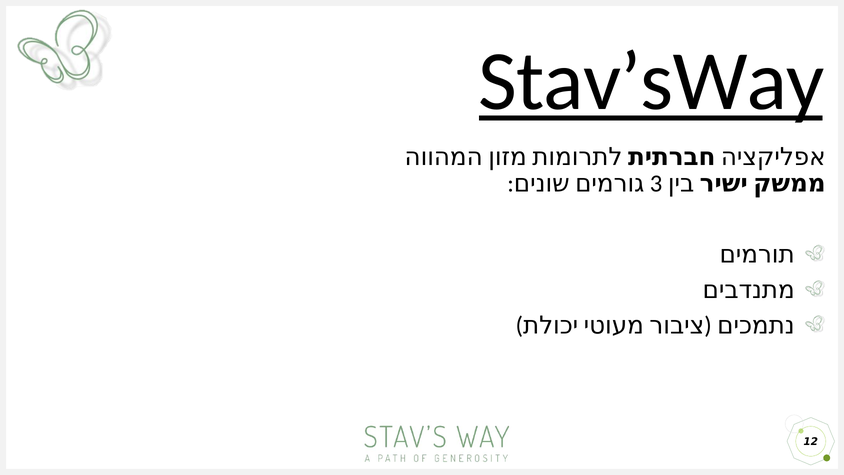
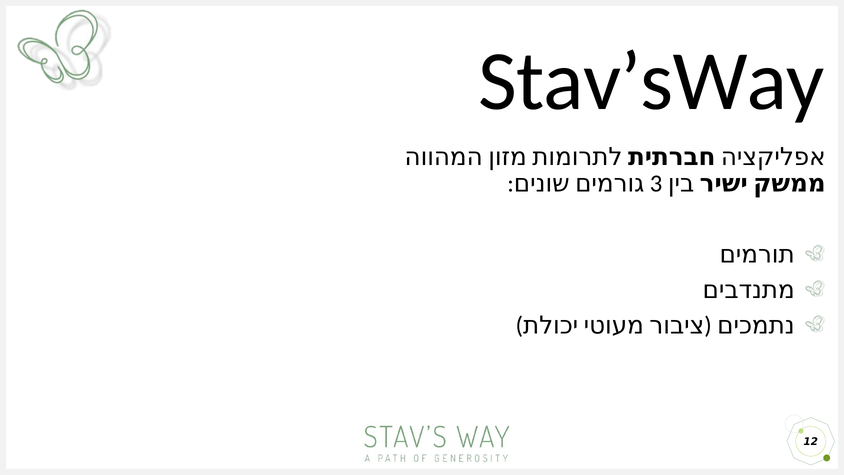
Stav’sWay underline: present -> none (651, 82)
